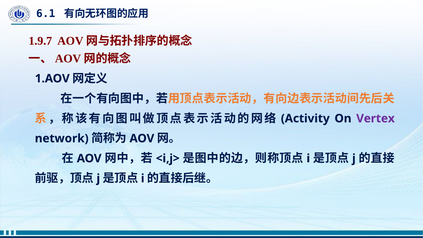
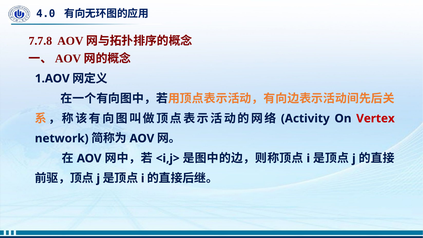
6.1: 6.1 -> 4.0 (46, 14)
1.9.7: 1.9.7 -> 7.7.8 (40, 41)
Vertex colour: purple -> red (375, 118)
